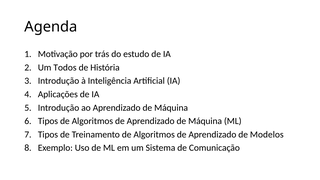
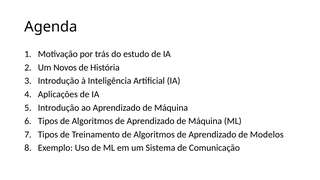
Todos: Todos -> Novos (65, 67)
